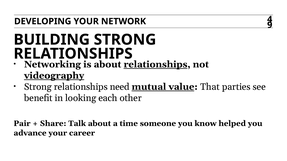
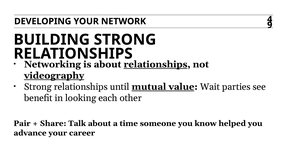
need: need -> until (120, 87)
That: That -> Wait (210, 87)
